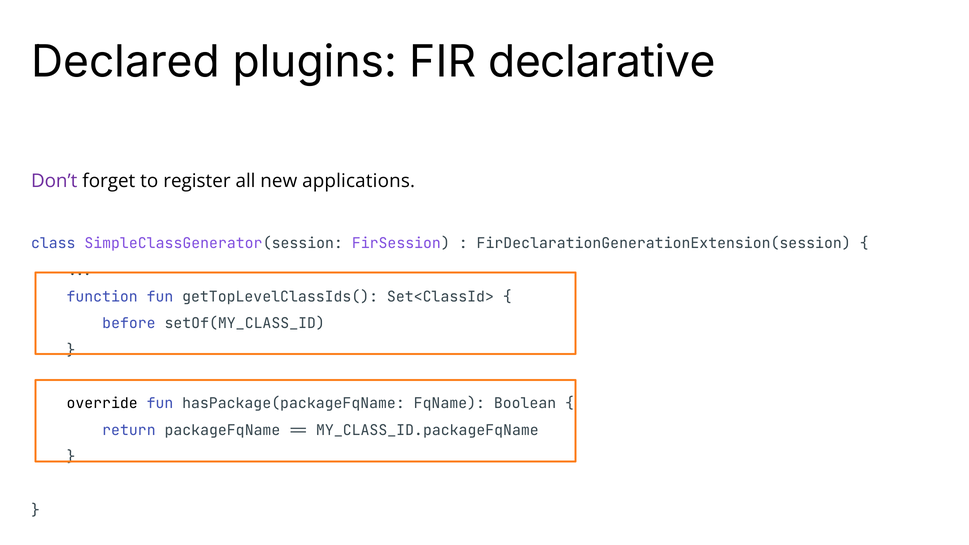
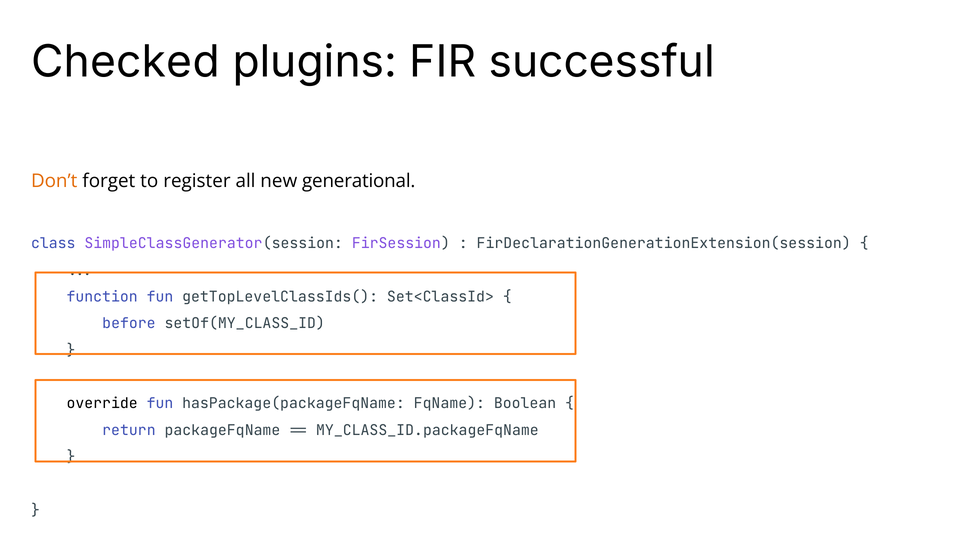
Declared: Declared -> Checked (125, 62)
declarative: declarative -> successful (602, 62)
Don’t colour: purple -> orange (54, 181)
applications: applications -> generational (359, 181)
